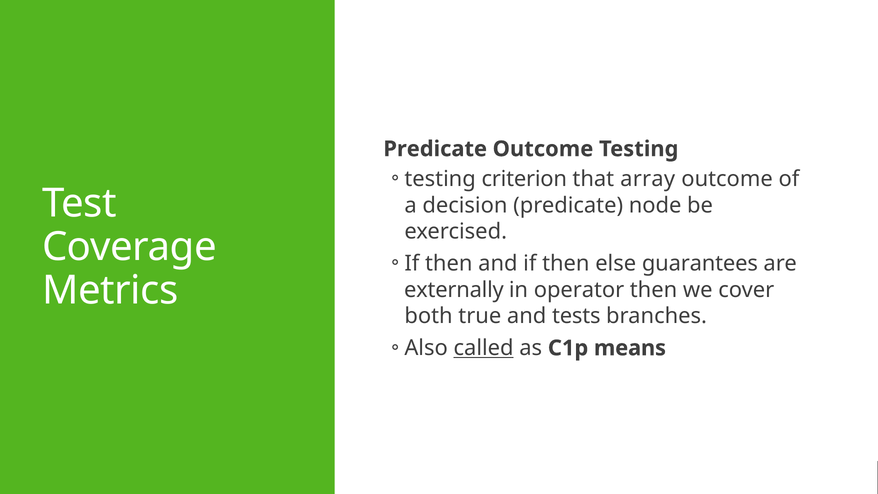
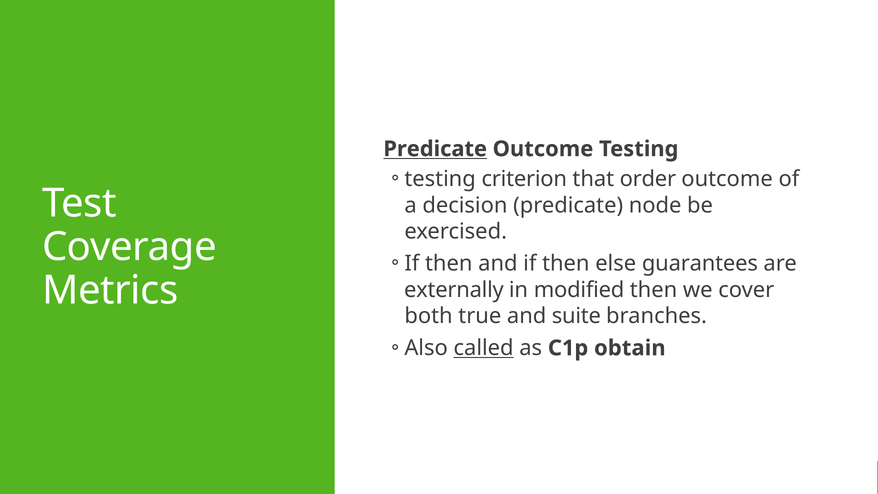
Predicate underline: none -> present (435, 149)
array: array -> order (648, 179)
operator: operator -> modified (579, 290)
tests: tests -> suite (576, 316)
means: means -> obtain (630, 348)
